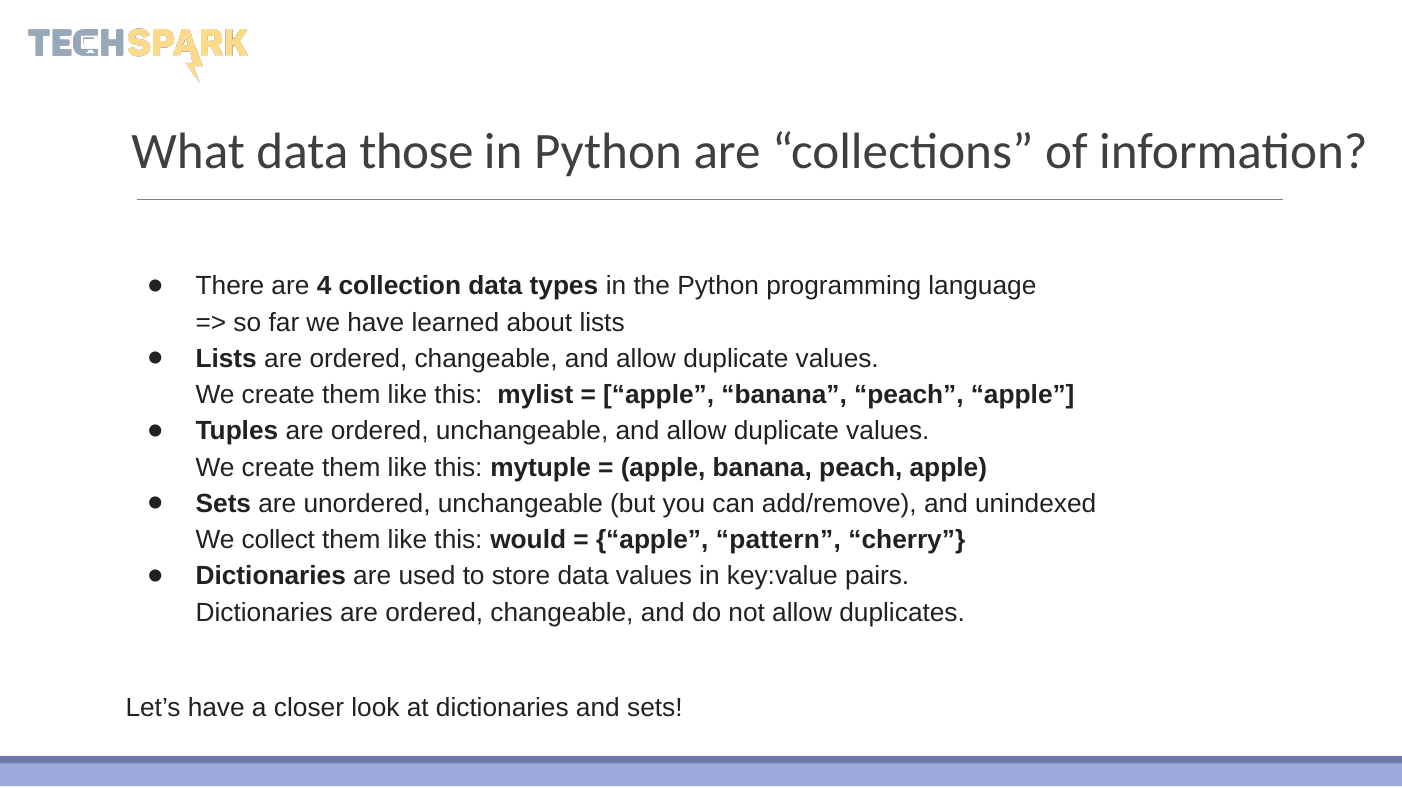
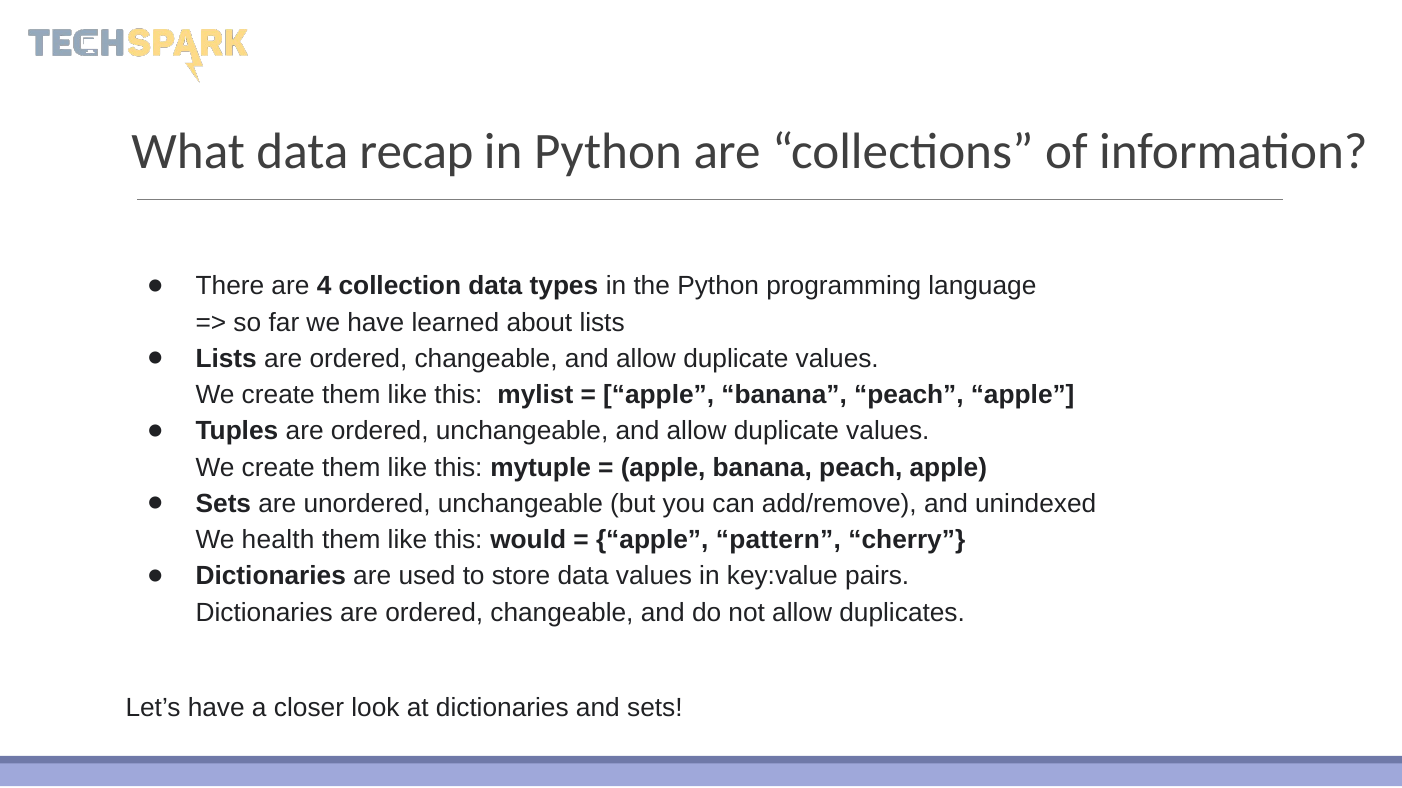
those: those -> recap (416, 151)
collect: collect -> health (278, 540)
